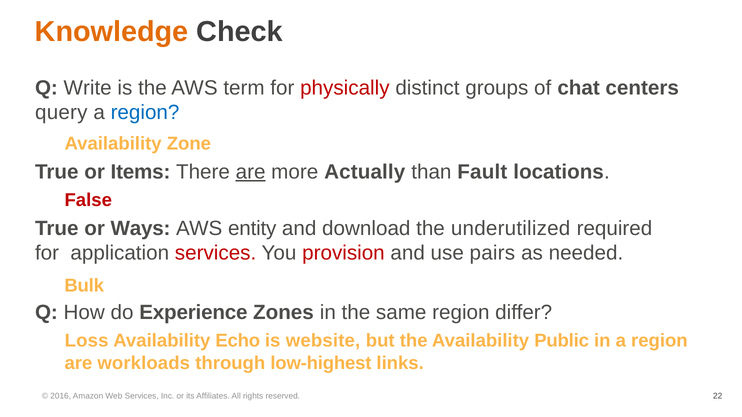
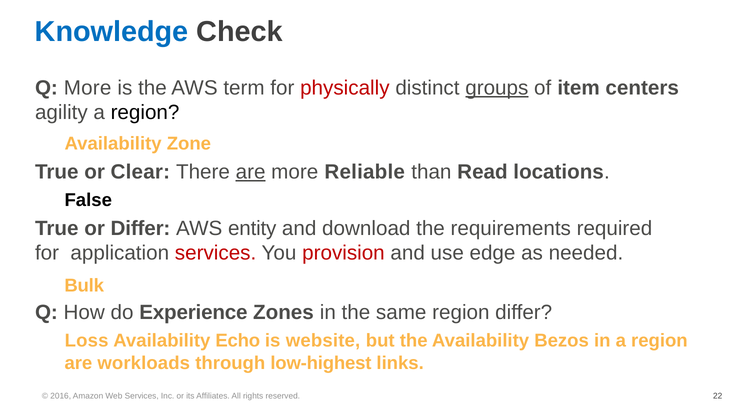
Knowledge colour: orange -> blue (112, 32)
Q Write: Write -> More (88, 88)
groups underline: none -> present (497, 88)
chat: chat -> item (579, 88)
query: query -> agility (61, 113)
region colour: blue -> black (145, 113)
Items: Items -> Clear (140, 172)
Actually: Actually -> Reliable (365, 172)
Fault: Fault -> Read (482, 172)
False colour: red -> black (88, 200)
or Ways: Ways -> Differ (140, 228)
underutilized: underutilized -> requirements (511, 228)
pairs: pairs -> edge (492, 253)
Public: Public -> Bezos (562, 341)
